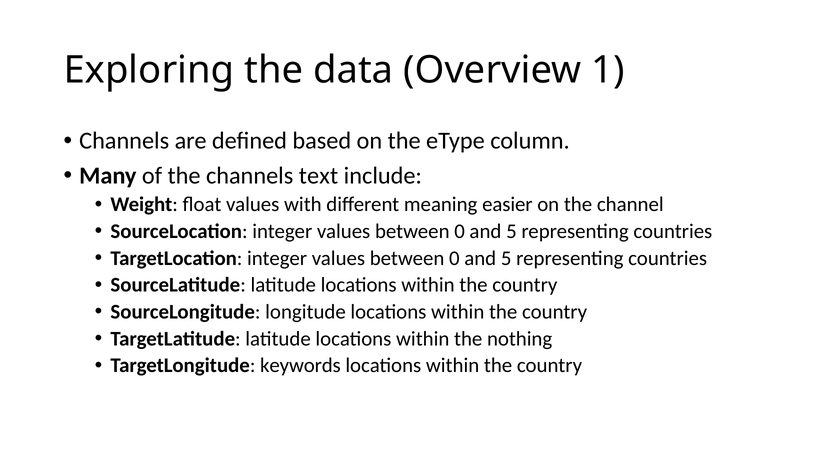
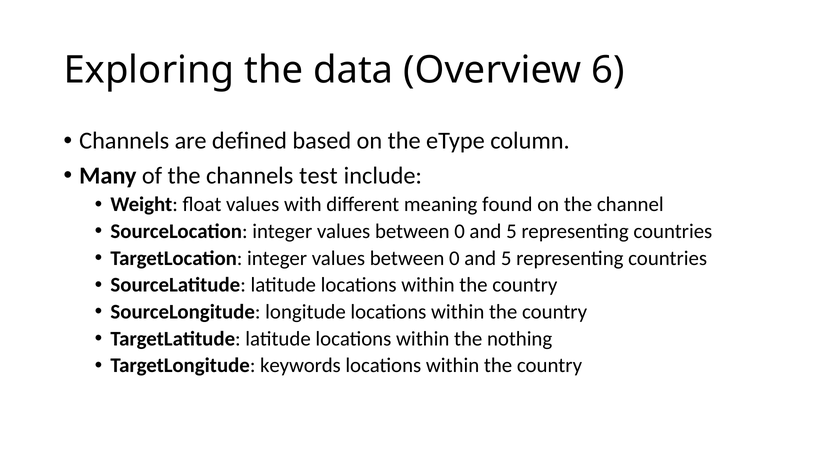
1: 1 -> 6 (608, 70)
text: text -> test (318, 176)
easier: easier -> found (507, 205)
